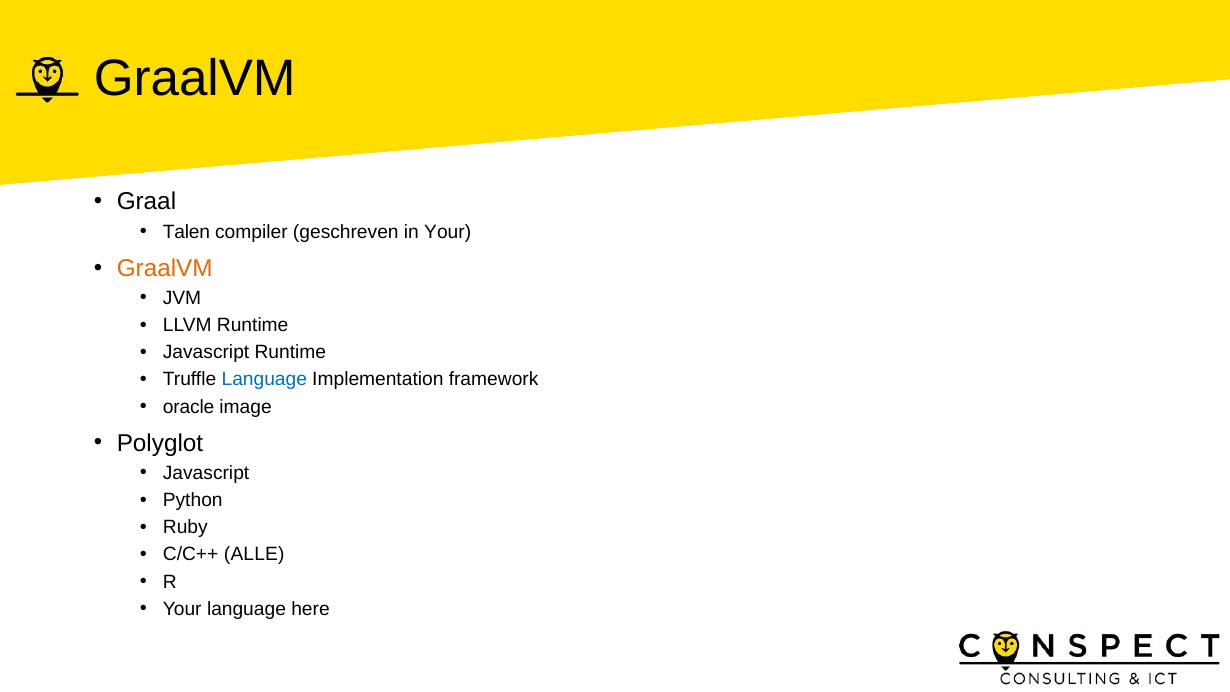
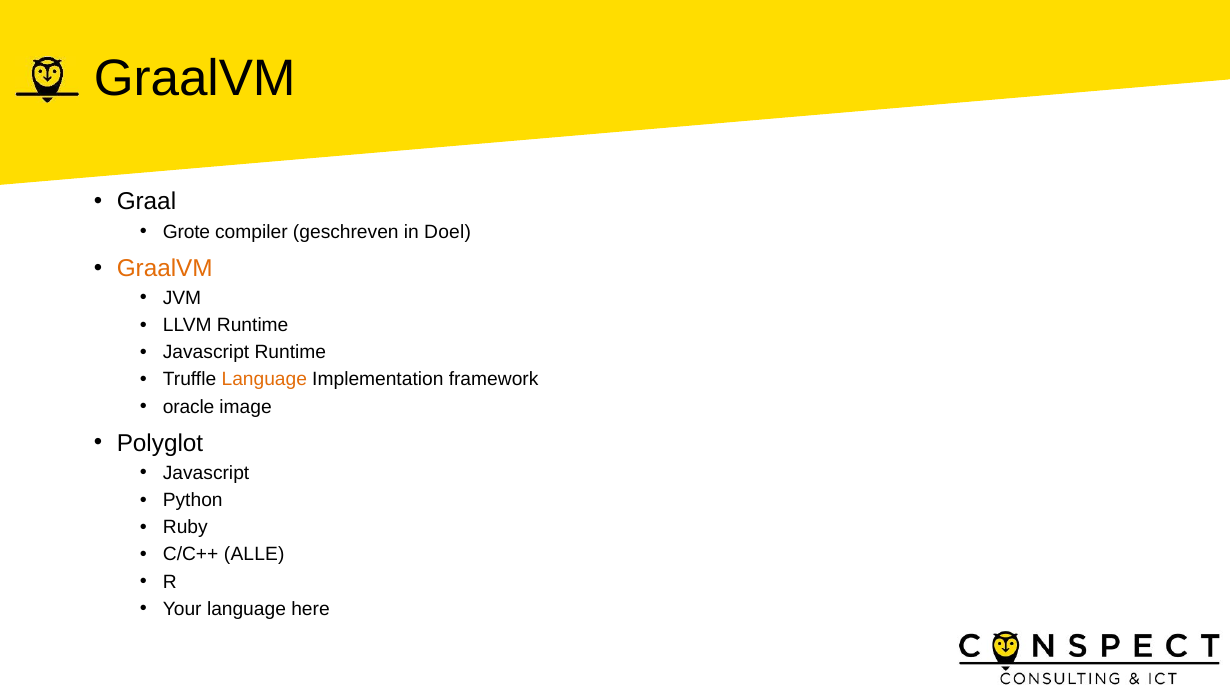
Talen: Talen -> Grote (186, 232)
in Your: Your -> Doel (448, 232)
Language colour: blue -> orange (264, 380)
